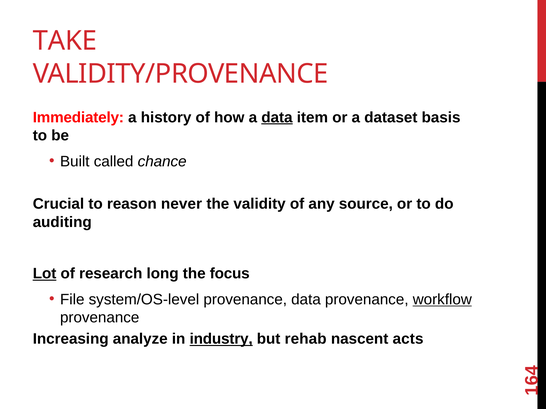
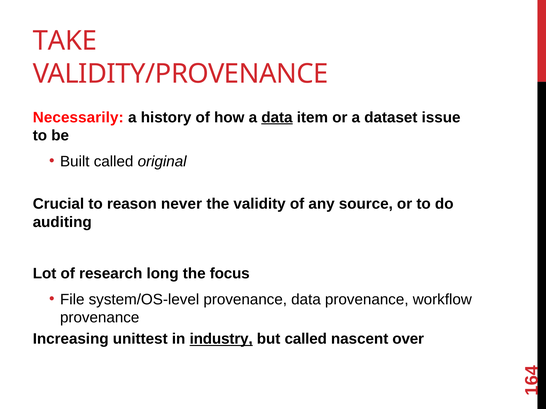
Immediately: Immediately -> Necessarily (78, 118)
basis: basis -> issue (441, 118)
chance: chance -> original (162, 162)
Lot underline: present -> none (45, 274)
workflow underline: present -> none (442, 300)
analyze: analyze -> unittest (140, 339)
but rehab: rehab -> called (306, 339)
acts: acts -> over (408, 339)
